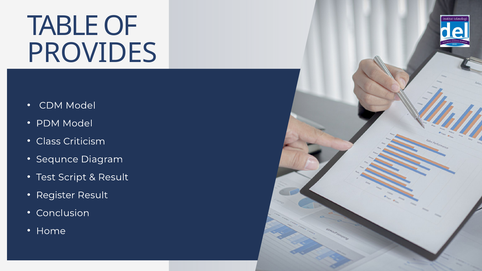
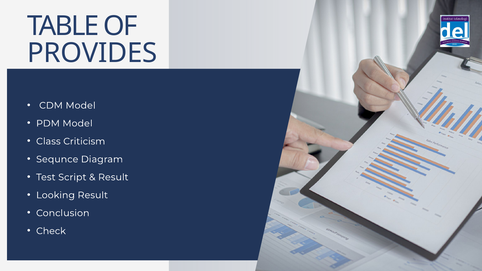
Register: Register -> Looking (56, 195)
Home: Home -> Check (51, 231)
